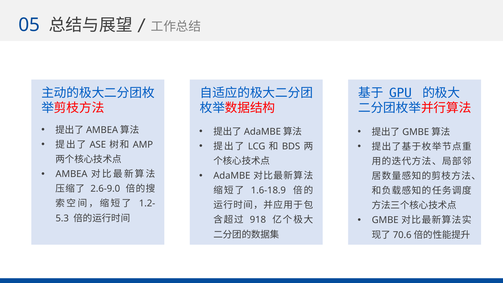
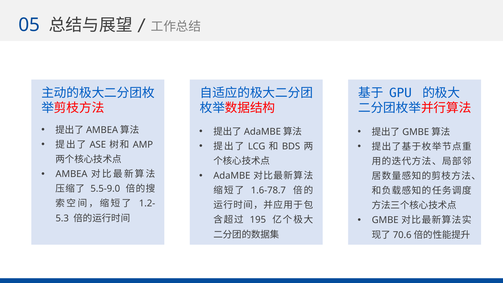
GPU underline: present -> none (400, 93)
2.6-9.0: 2.6-9.0 -> 5.5-9.0 (105, 189)
1.6-18.9: 1.6-18.9 -> 1.6-78.7 (268, 190)
918: 918 -> 195 (258, 220)
